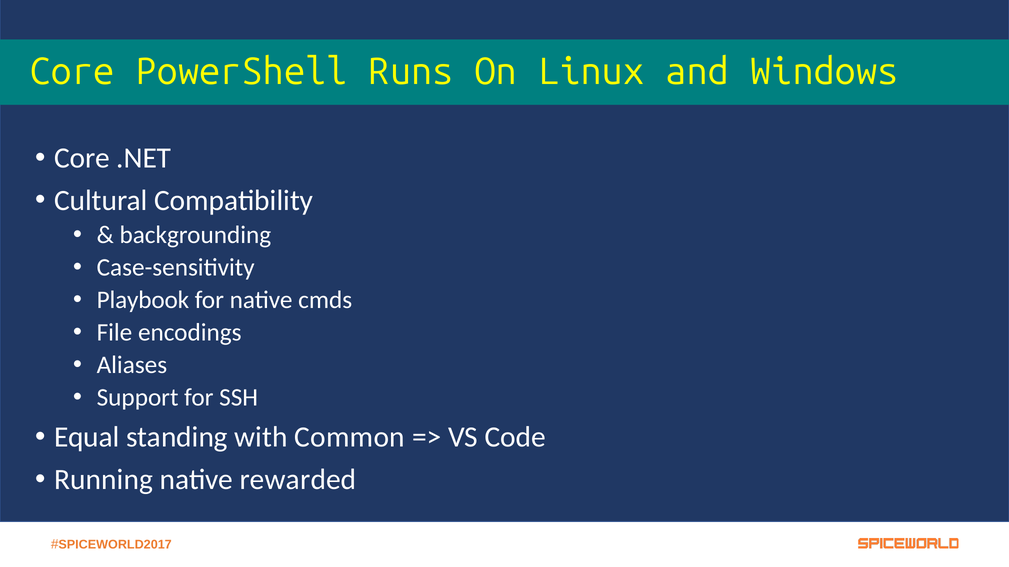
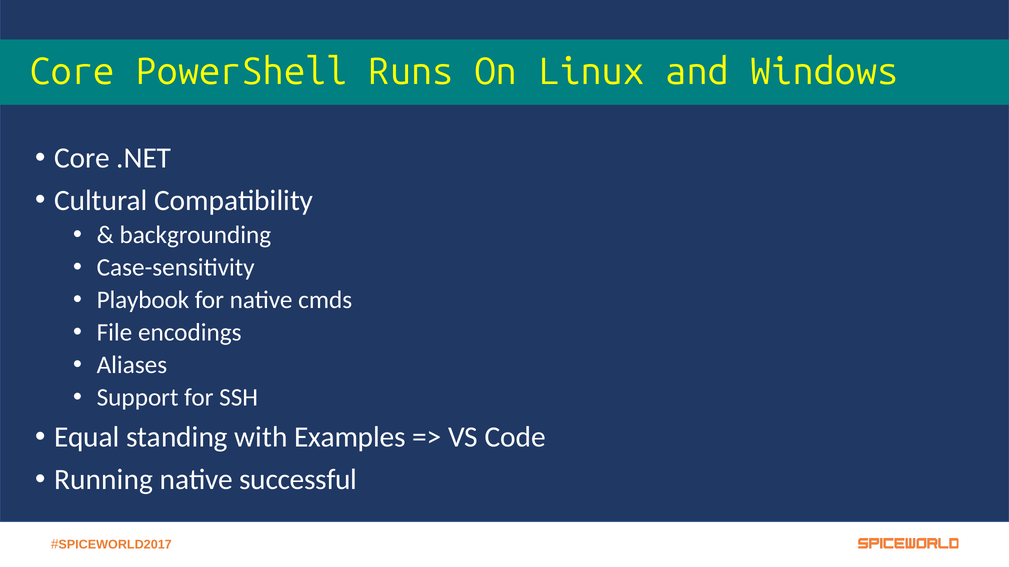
Common: Common -> Examples (350, 438)
rewarded: rewarded -> successful (298, 480)
